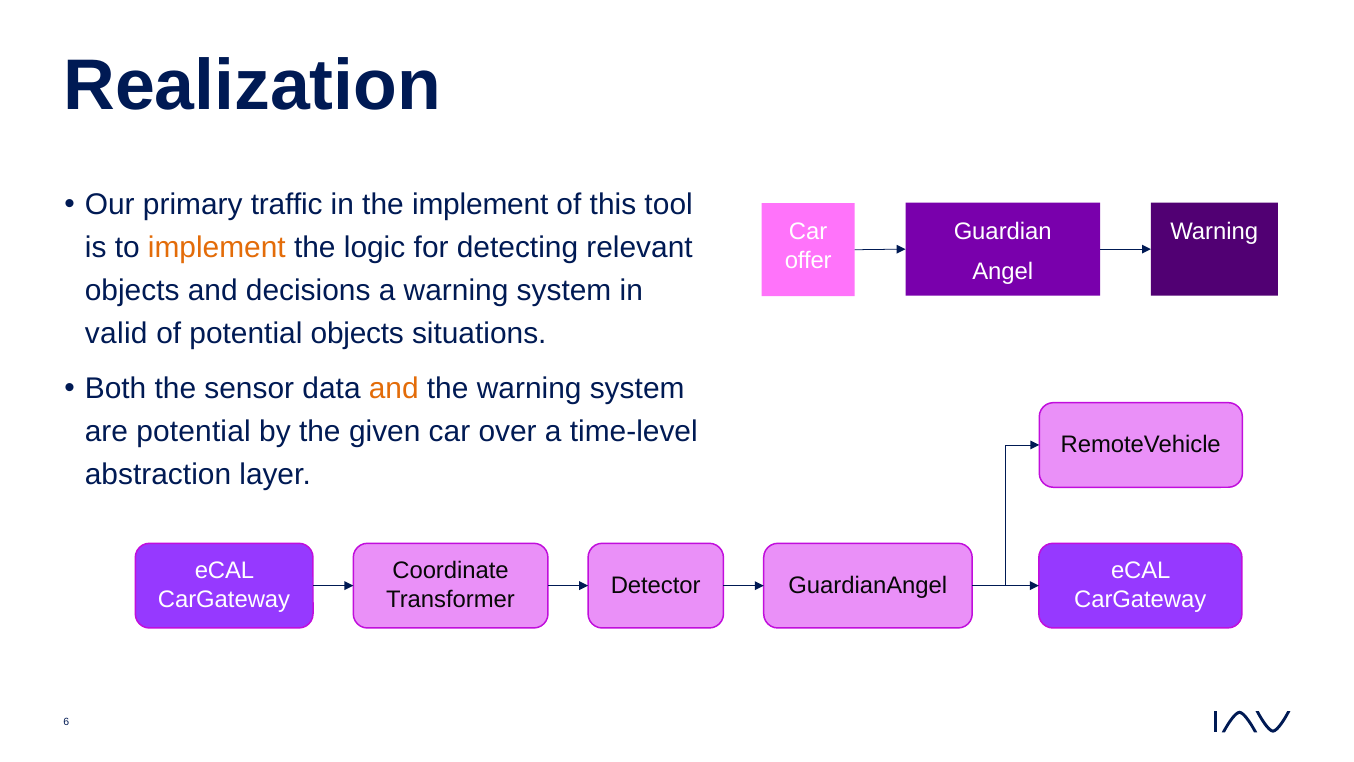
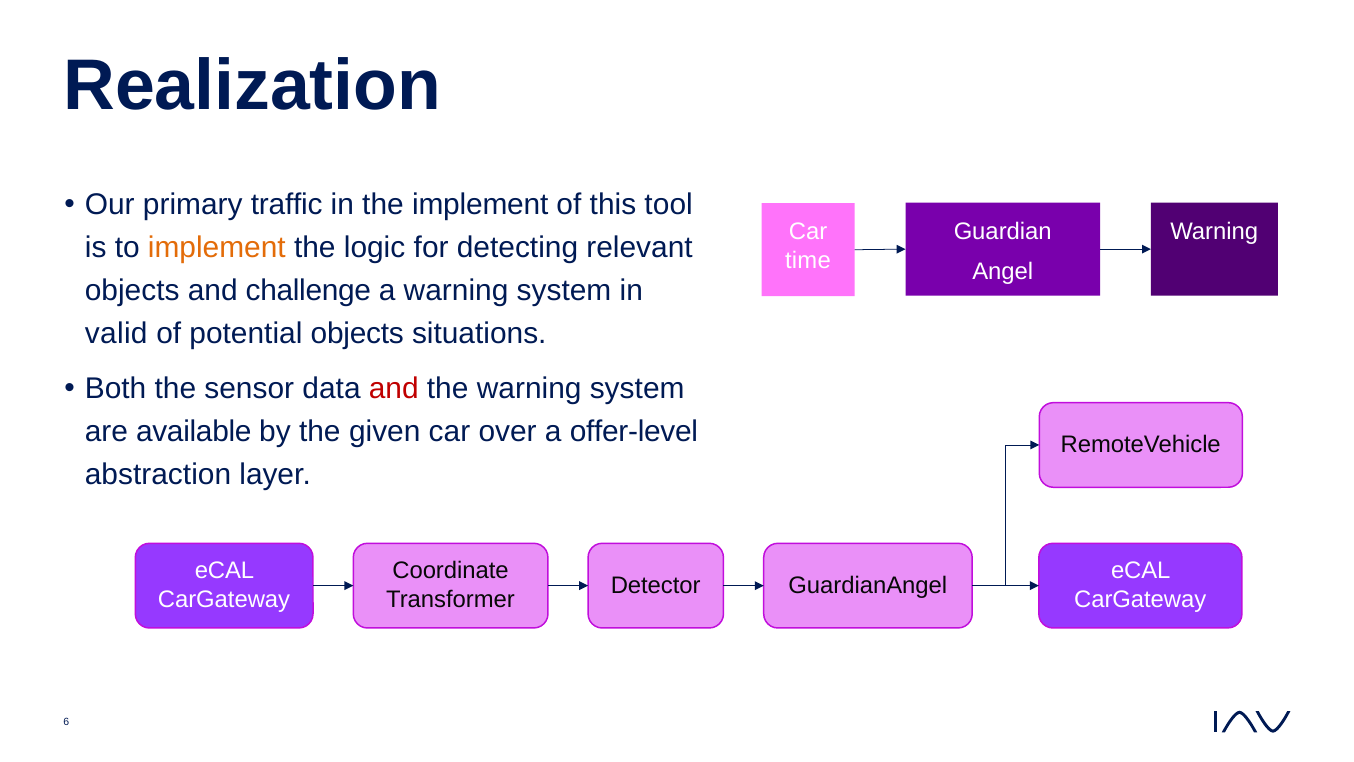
offer: offer -> time (808, 260)
decisions: decisions -> challenge (308, 291)
and colour: orange -> red (394, 389)
are potential: potential -> available (194, 432)
time-level: time-level -> offer-level (634, 432)
